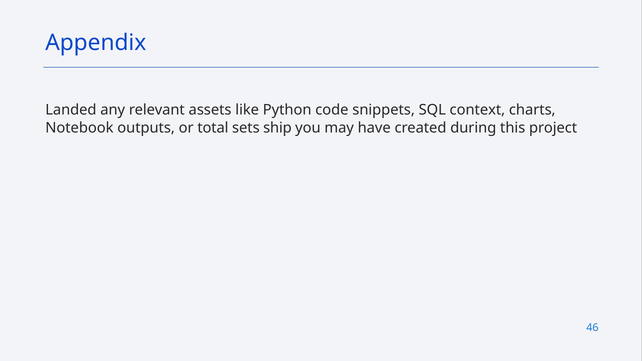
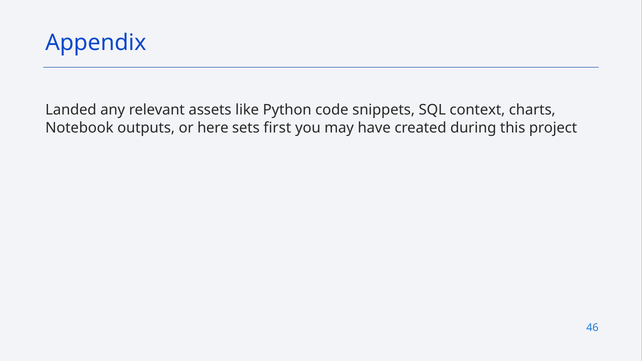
total: total -> here (213, 128)
ship: ship -> first (277, 128)
